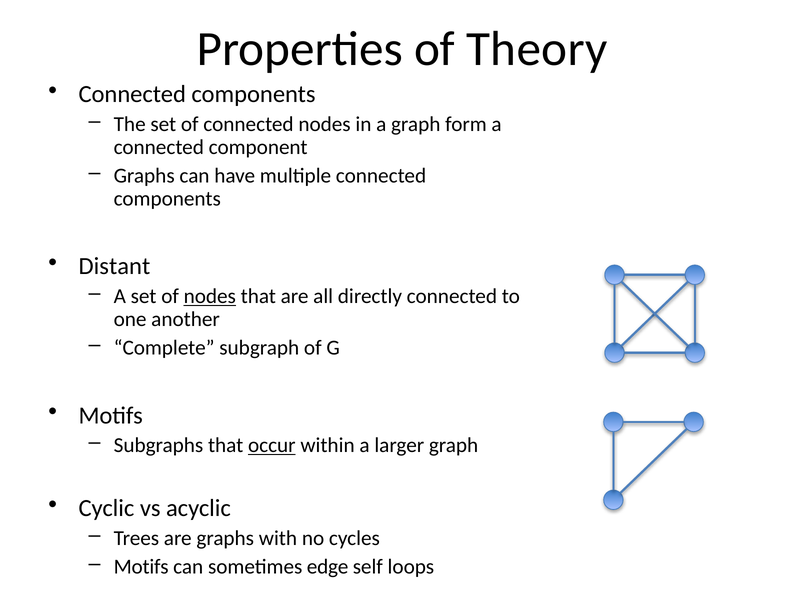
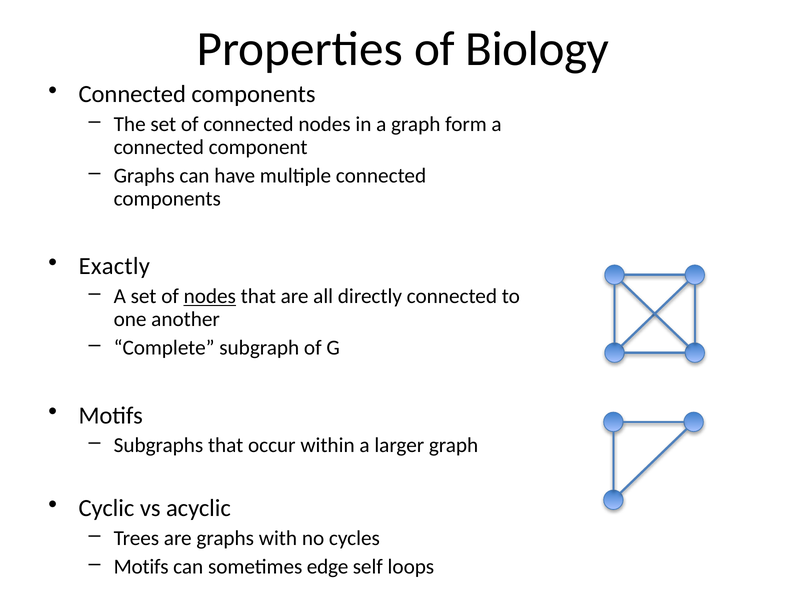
Theory: Theory -> Biology (537, 49)
Distant: Distant -> Exactly (114, 266)
occur underline: present -> none (272, 445)
